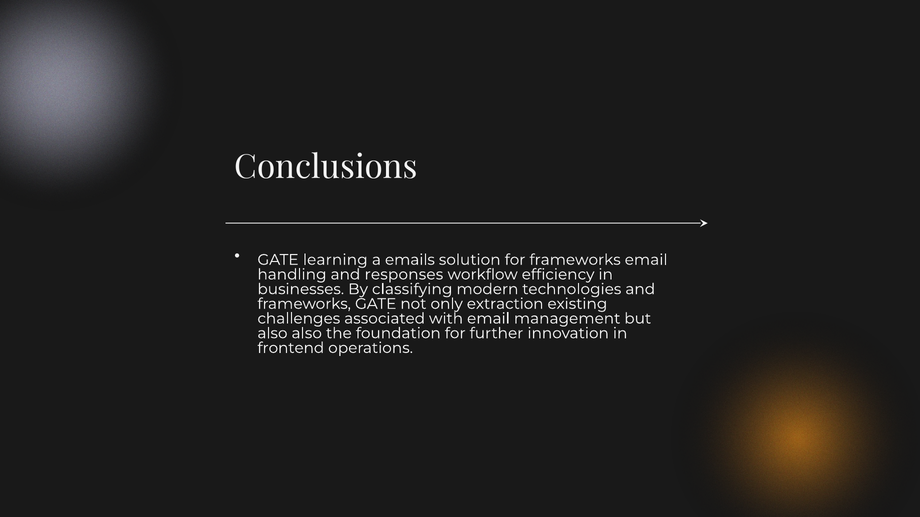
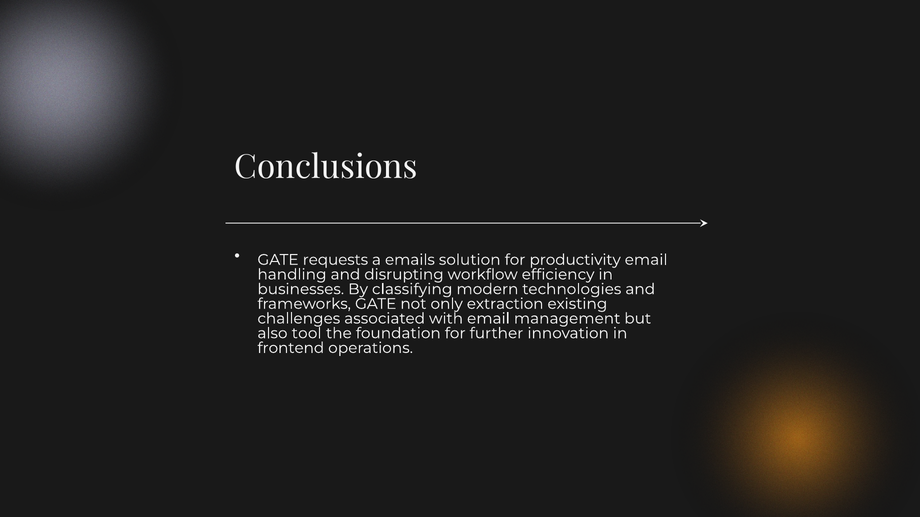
learning: learning -> requests (335, 260)
for frameworks: frameworks -> productivity (575, 260)
responses: responses -> disrupting (404, 275)
also also: also -> tool (307, 334)
